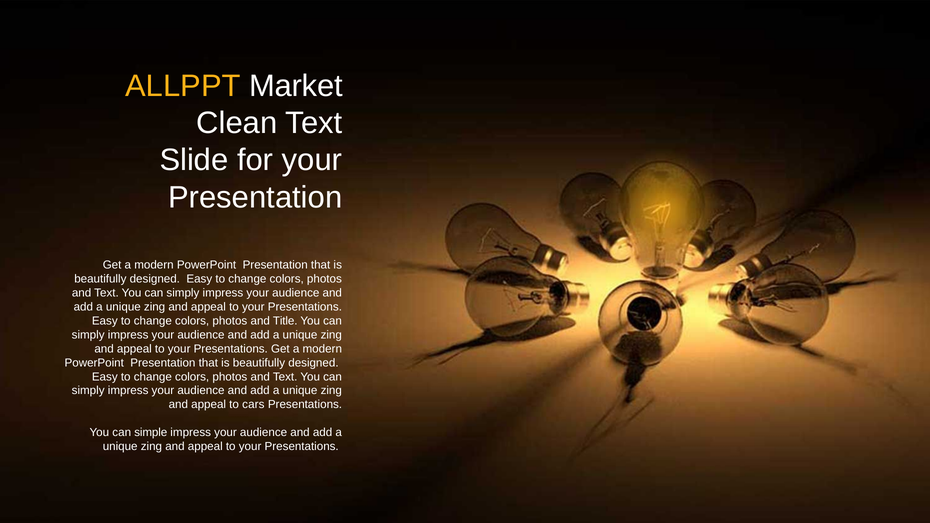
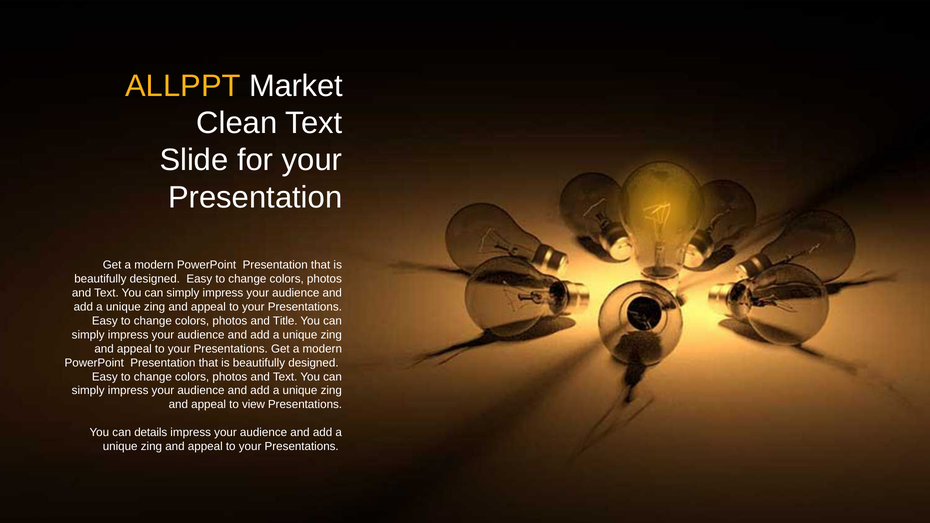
cars: cars -> view (254, 405)
simple: simple -> details (151, 433)
